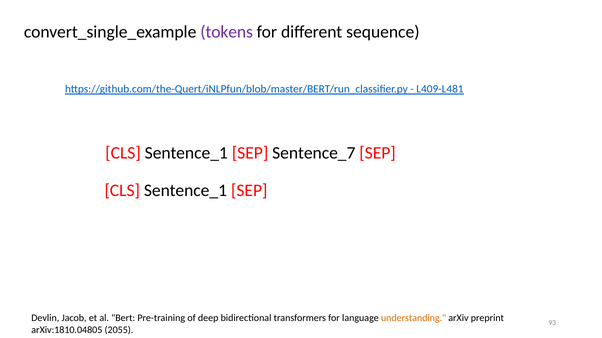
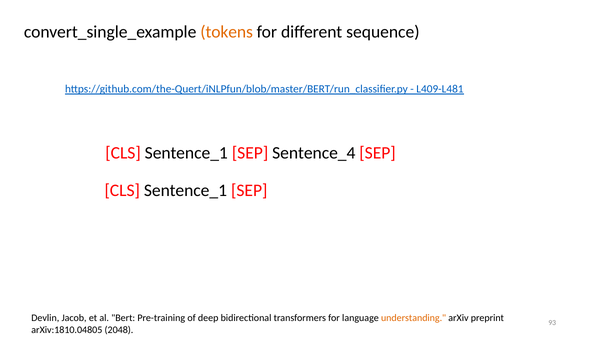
tokens colour: purple -> orange (227, 32)
Sentence_7: Sentence_7 -> Sentence_4 (314, 153)
2055: 2055 -> 2048 (119, 331)
